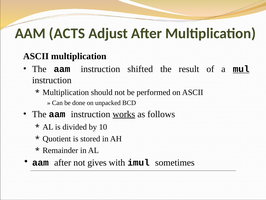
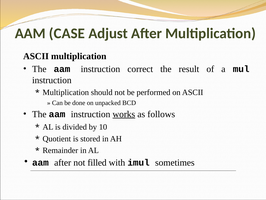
ACTS: ACTS -> CASE (67, 33)
shifted: shifted -> correct (140, 69)
mul underline: present -> none (241, 69)
gives: gives -> filled (97, 162)
